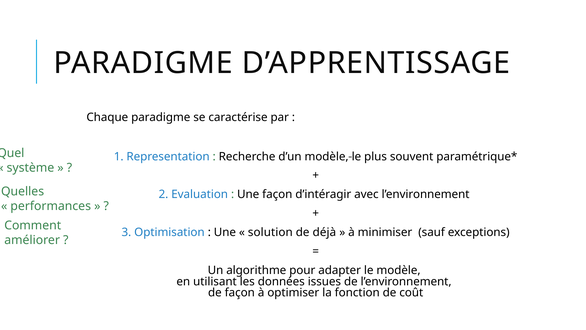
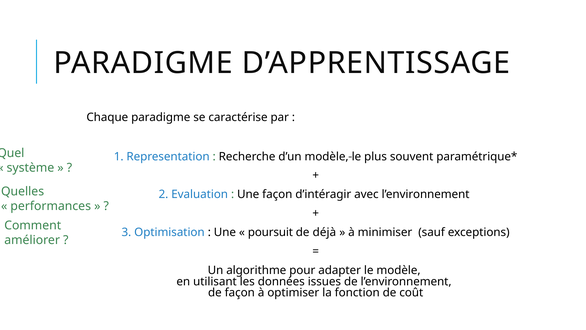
solution: solution -> poursuit (270, 232)
